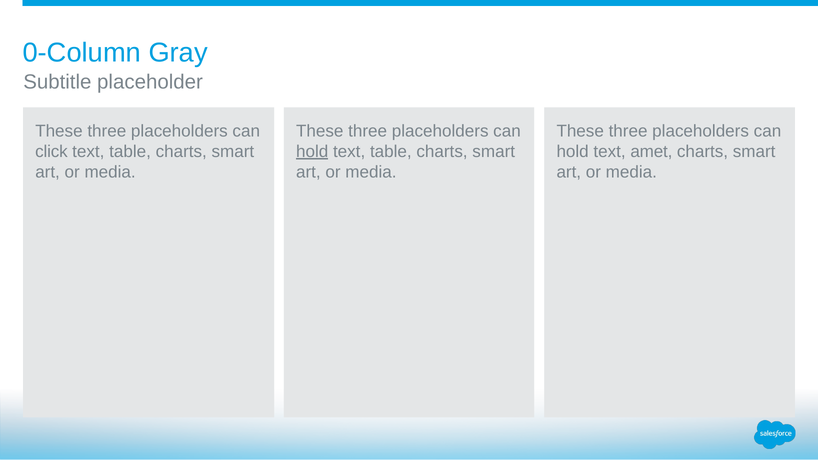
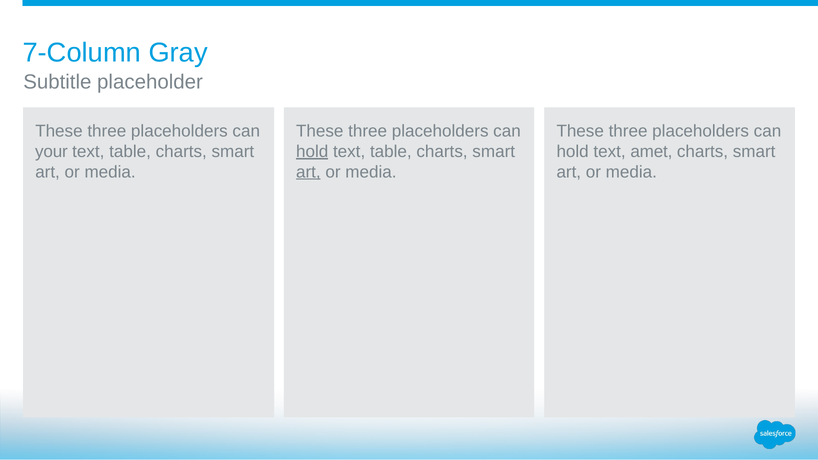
0-Column: 0-Column -> 7-Column (82, 53)
click: click -> your (51, 152)
art underline: none -> present (308, 172)
